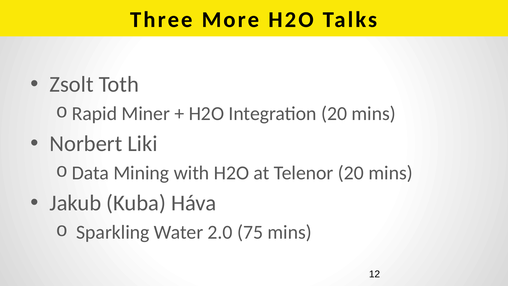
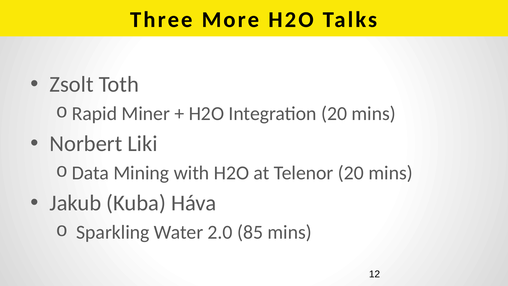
75: 75 -> 85 (250, 232)
